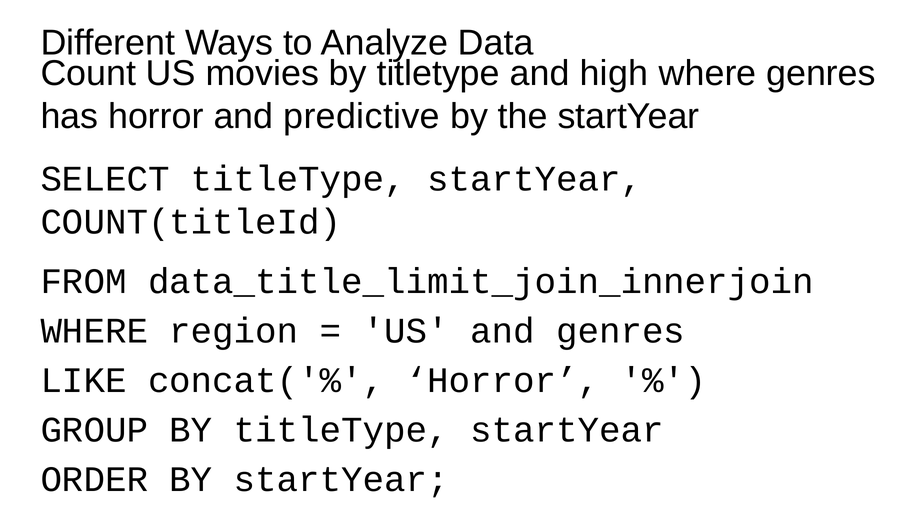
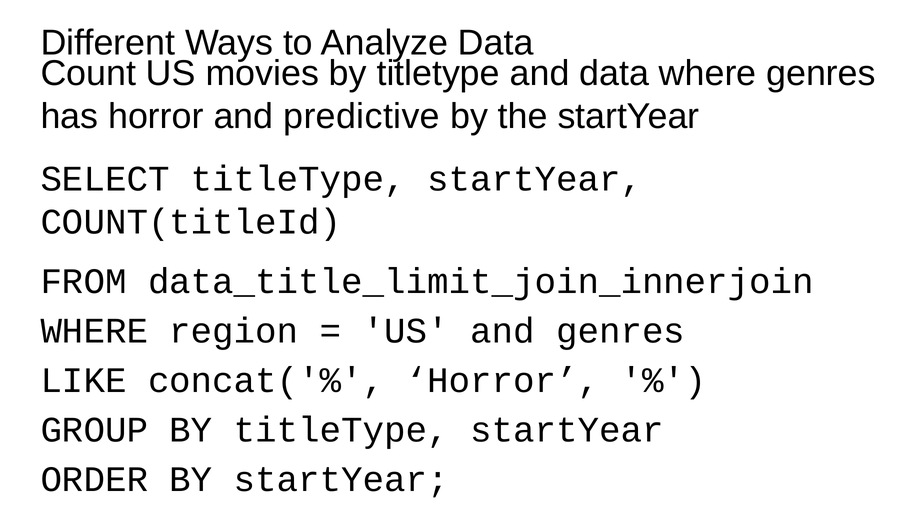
and high: high -> data (614, 73)
